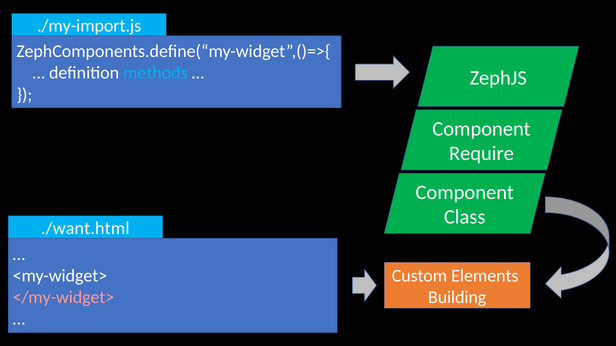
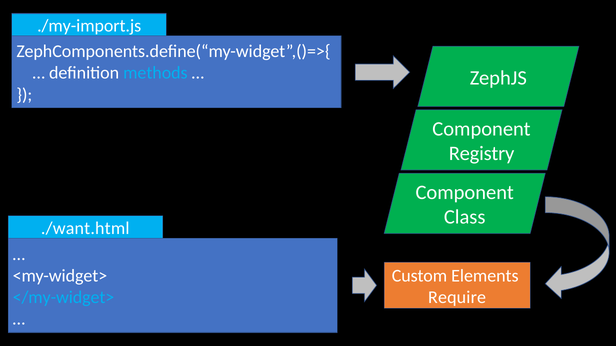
Require: Require -> Registry (482, 154)
</my-widget> colour: pink -> light blue (63, 298)
Building: Building -> Require (457, 298)
